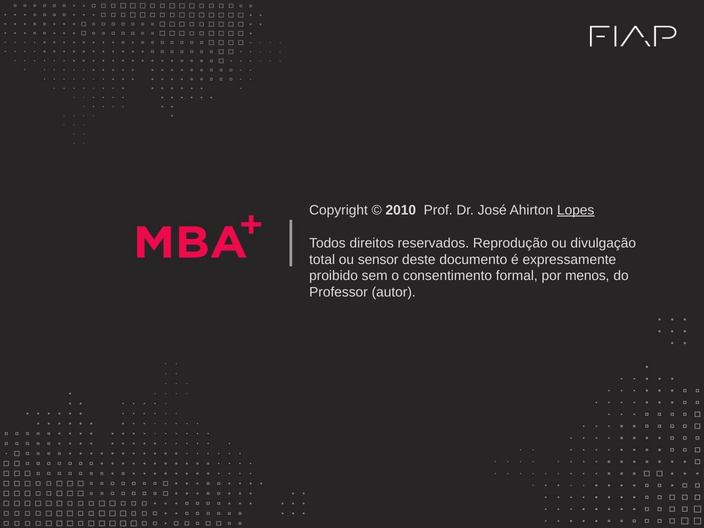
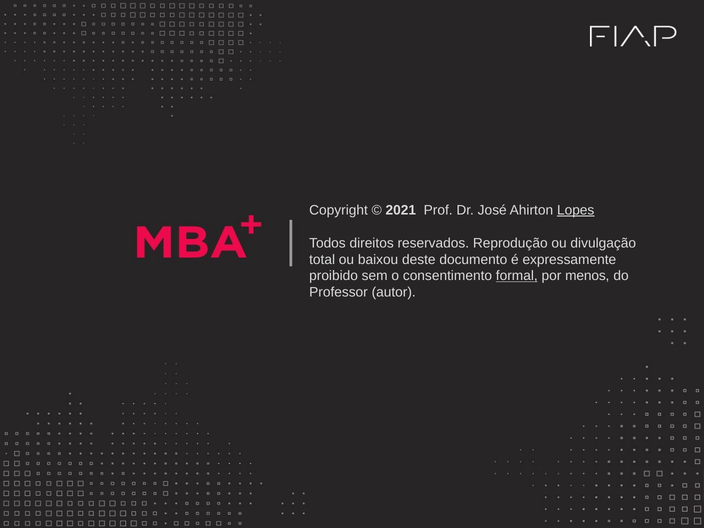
2010: 2010 -> 2021 (401, 210)
sensor: sensor -> baixou (378, 260)
formal underline: none -> present (517, 276)
